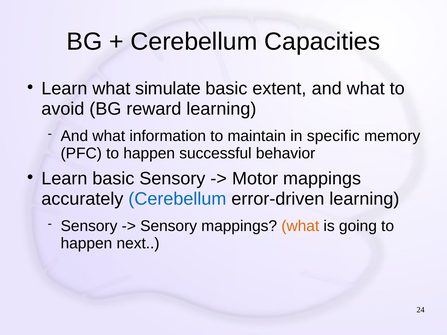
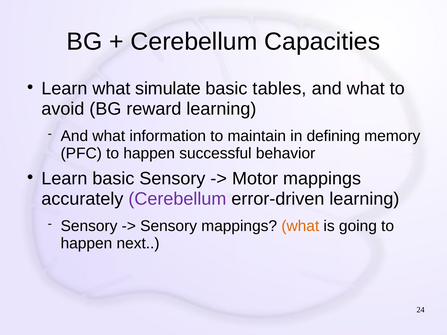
extent: extent -> tables (280, 89)
specific: specific -> defining (333, 136)
Cerebellum colour: blue -> purple (177, 199)
